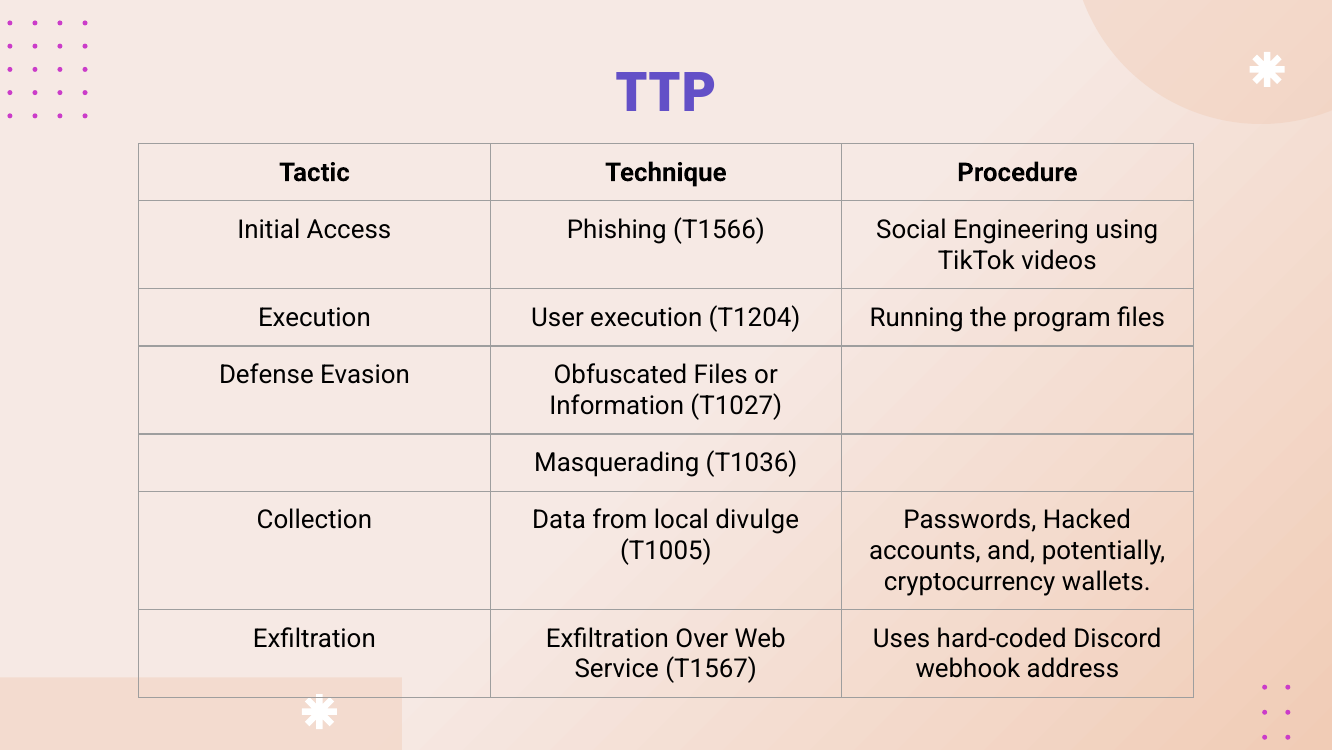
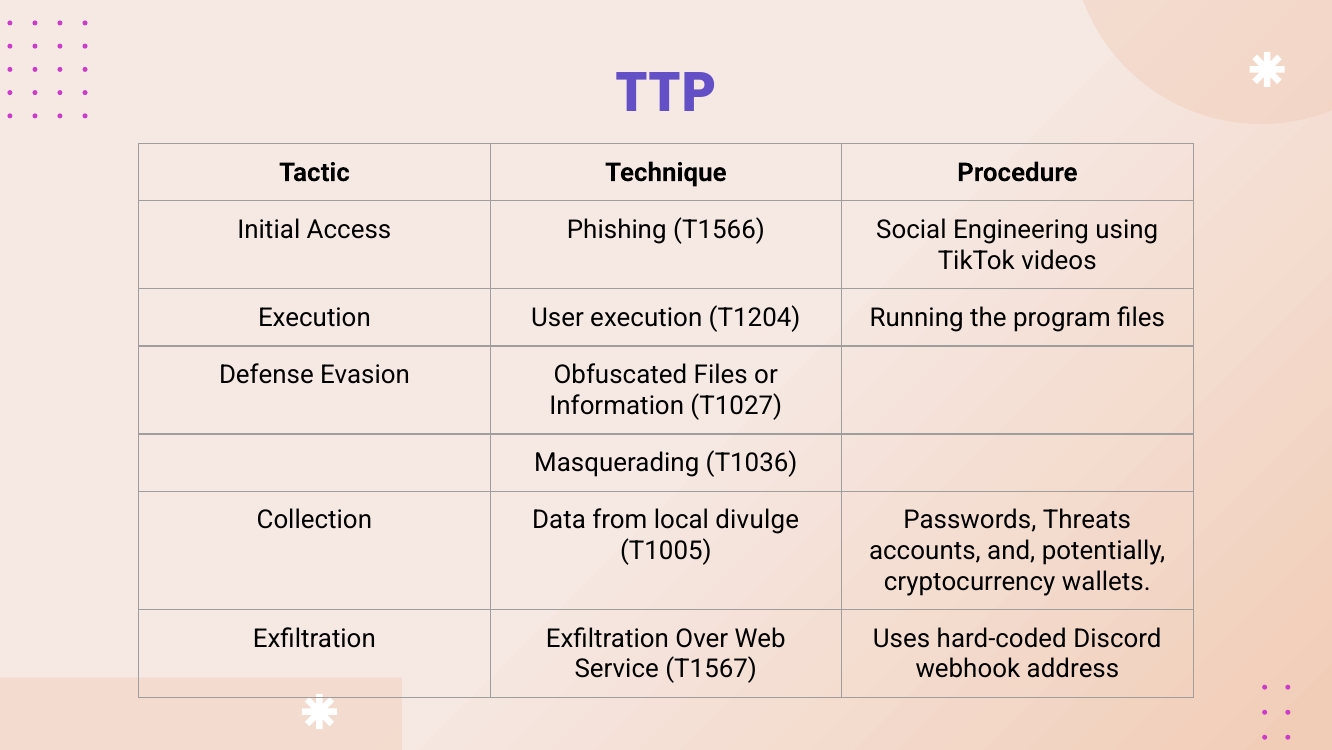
Hacked: Hacked -> Threats (1087, 520)
